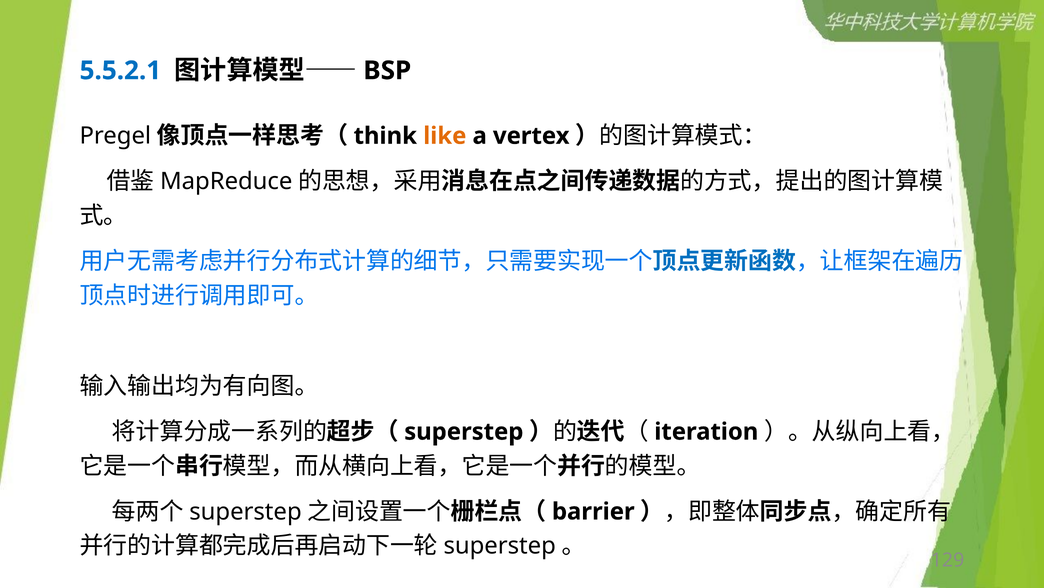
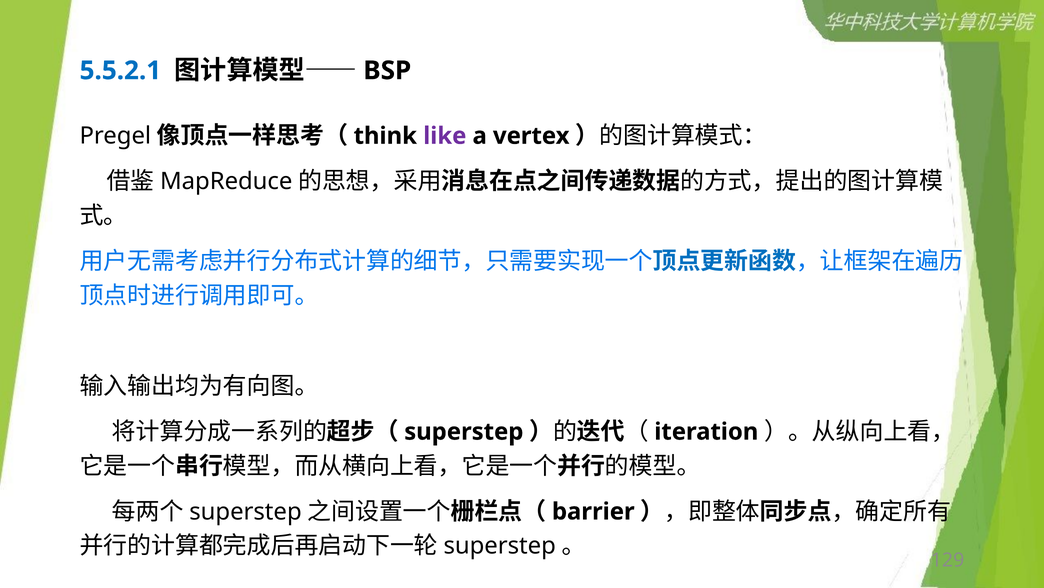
like colour: orange -> purple (445, 136)
